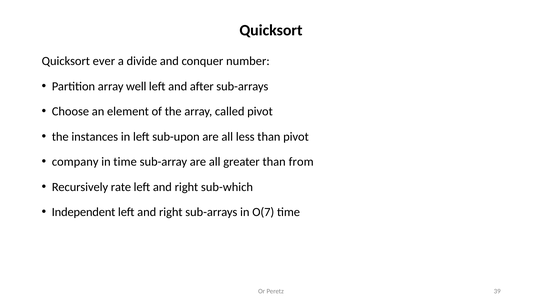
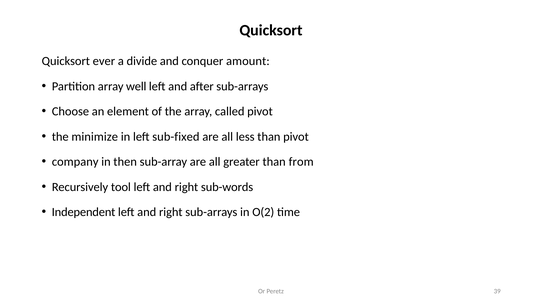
number: number -> amount (248, 61)
instances: instances -> minimize (95, 137)
sub-upon: sub-upon -> sub-fixed (176, 137)
in time: time -> then (125, 162)
rate: rate -> tool (121, 187)
sub-which: sub-which -> sub-words (227, 187)
O(7: O(7 -> O(2 (263, 212)
